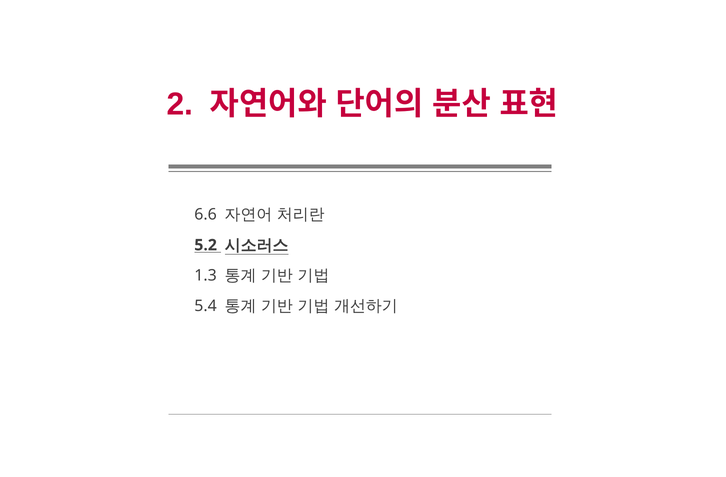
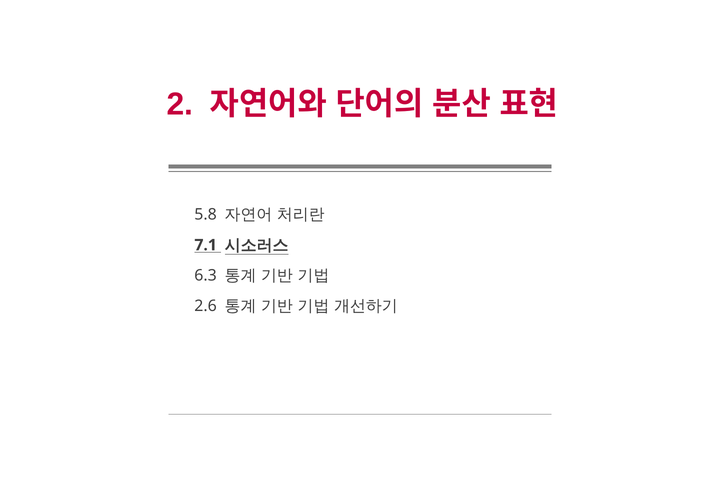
6.6: 6.6 -> 5.8 (206, 215)
5.2: 5.2 -> 7.1 (206, 245)
1.3: 1.3 -> 6.3 (206, 275)
5.4: 5.4 -> 2.6 (206, 306)
